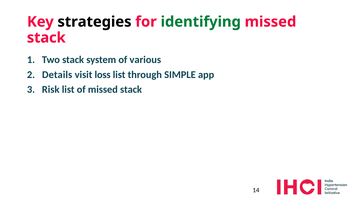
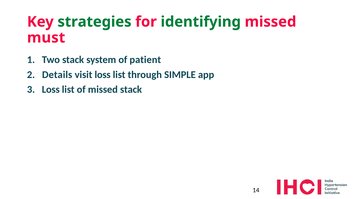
strategies colour: black -> green (94, 22)
stack: stack -> must (46, 38)
various: various -> patient (145, 60)
Risk: Risk -> Loss (51, 90)
